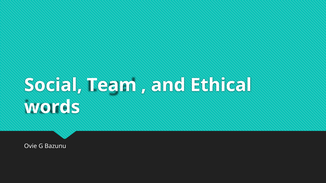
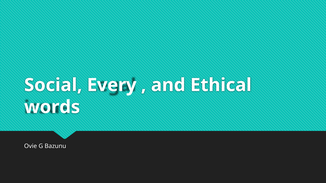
Team: Team -> Every (112, 85)
